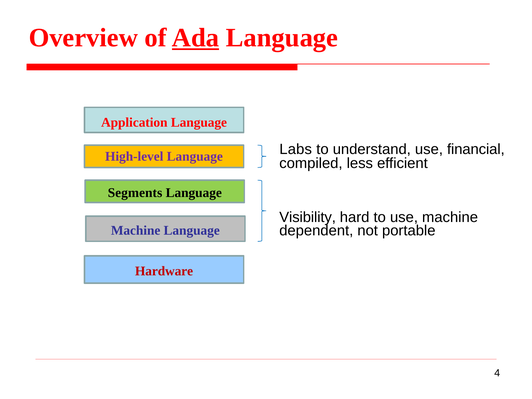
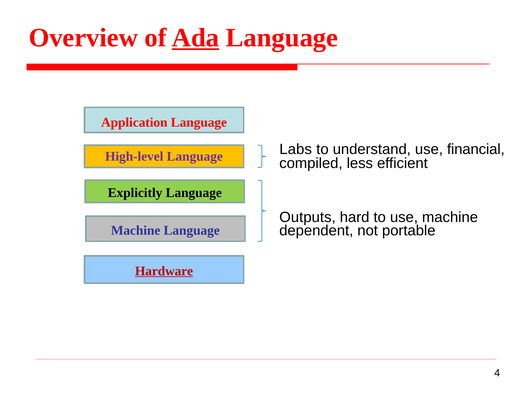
Segments: Segments -> Explicitly (135, 193)
Visibility: Visibility -> Outputs (308, 217)
Hardware underline: none -> present (164, 271)
